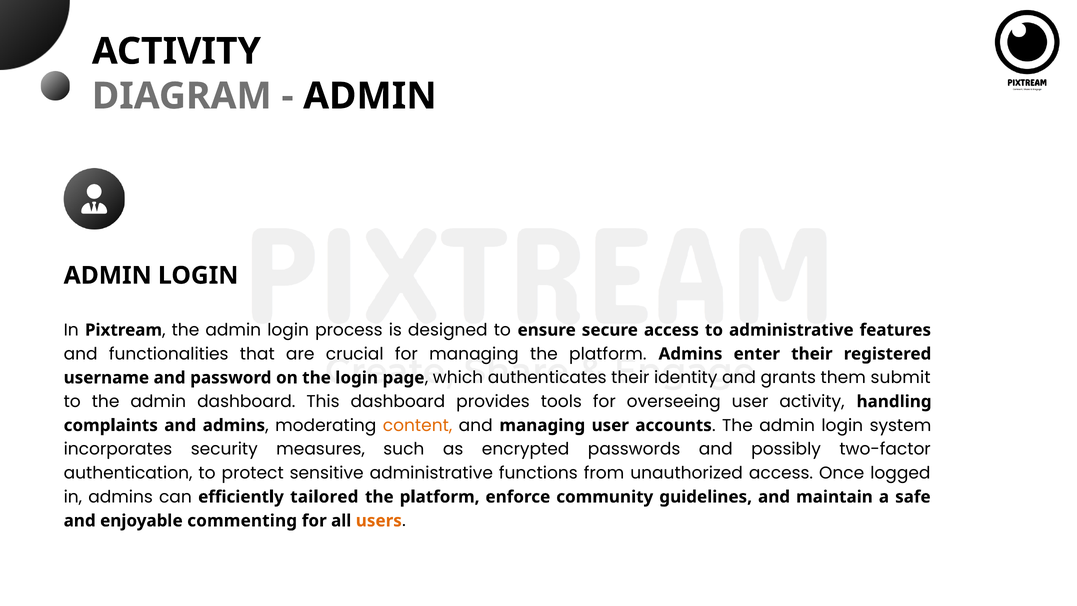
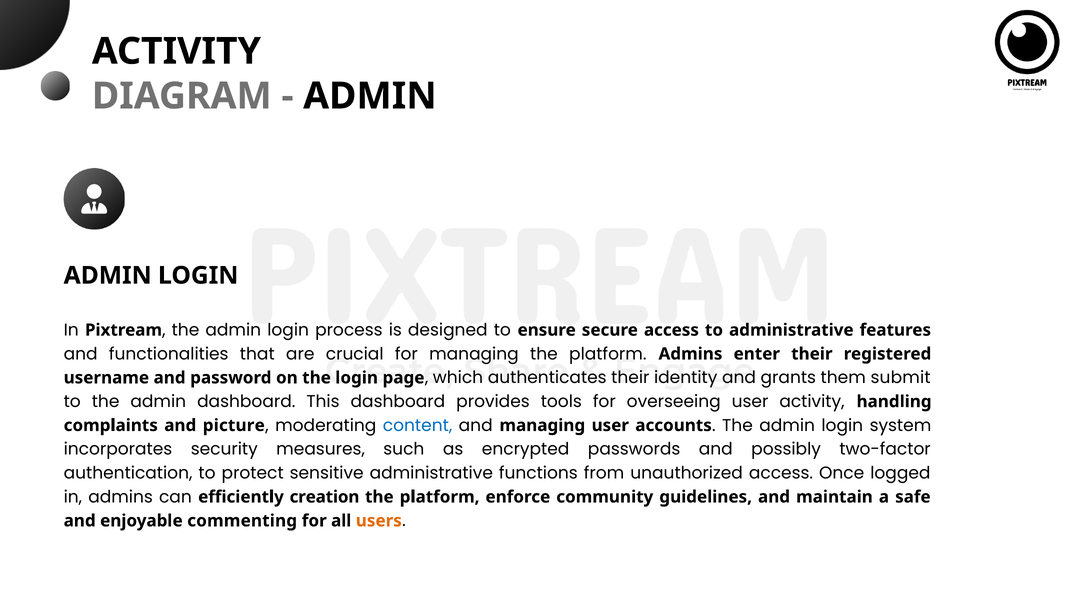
and admins: admins -> picture (234, 425)
content colour: orange -> blue (418, 425)
tailored: tailored -> creation (325, 497)
